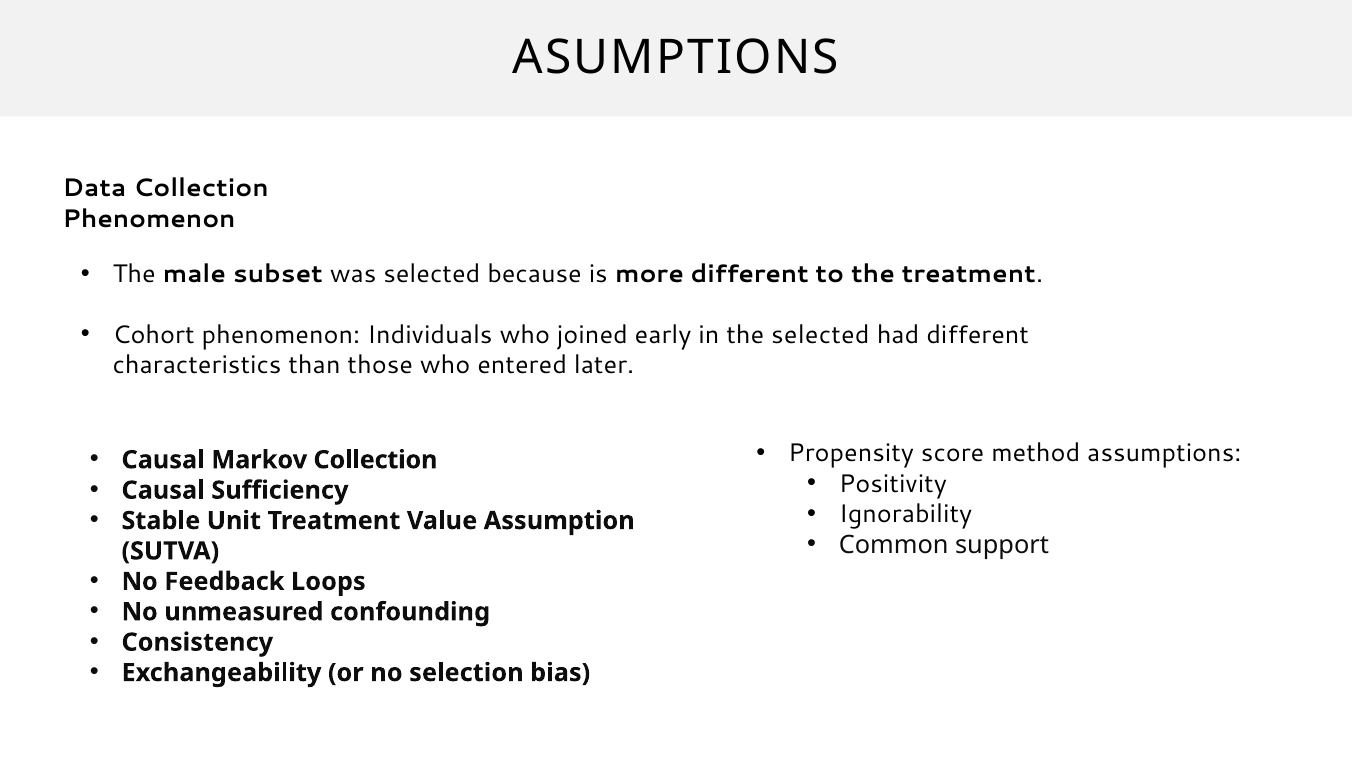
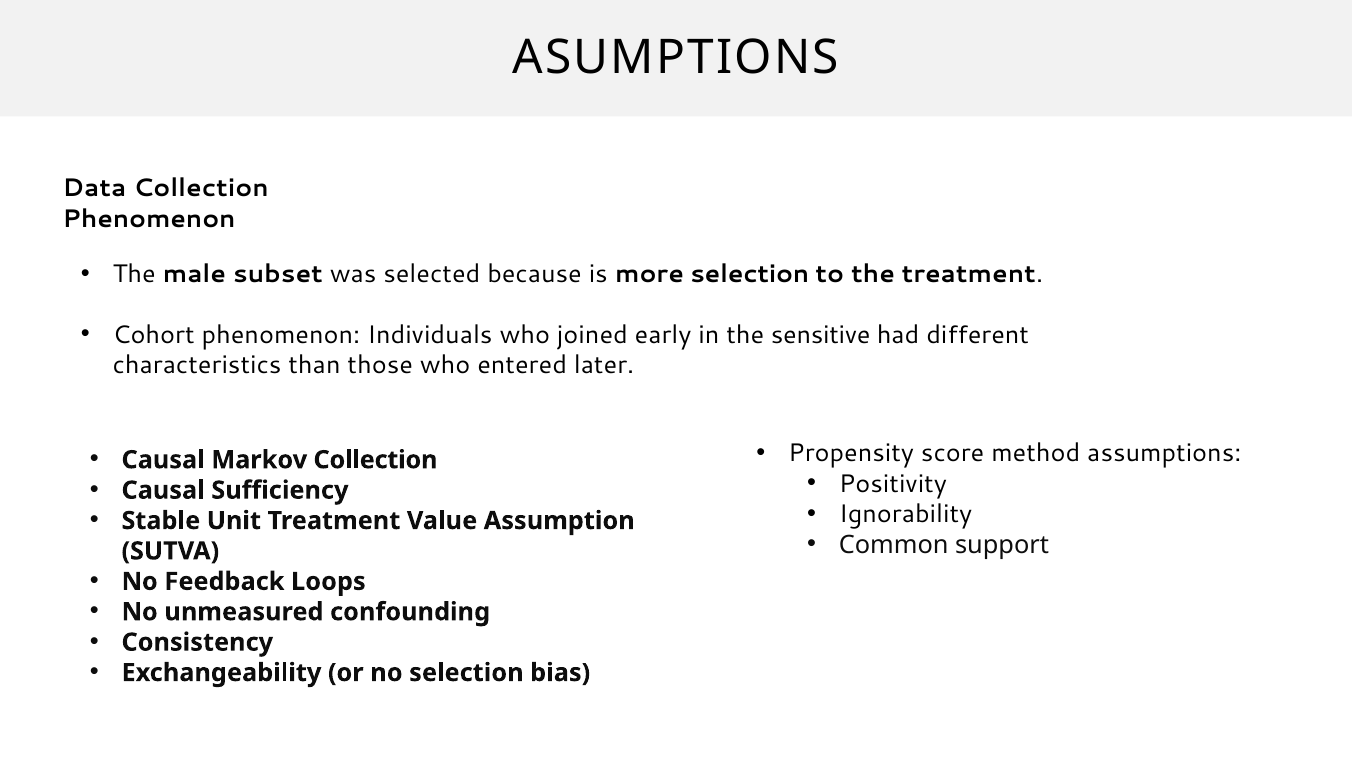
more different: different -> selection (750, 274)
the selected: selected -> sensitive (821, 335)
